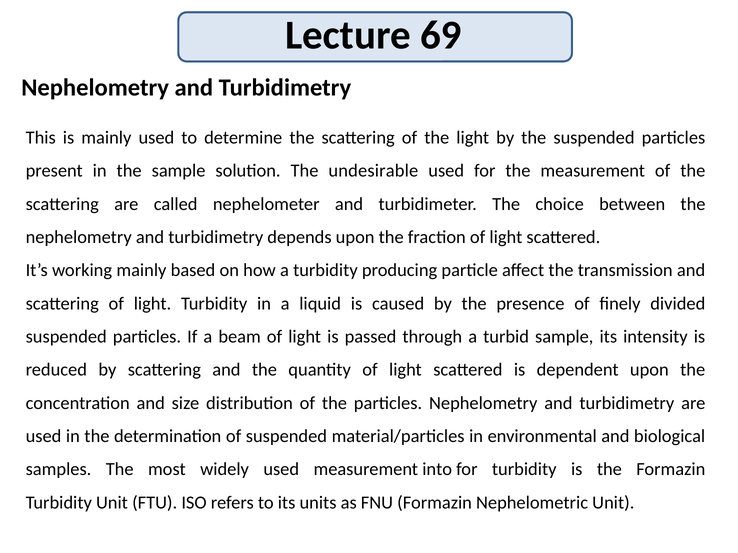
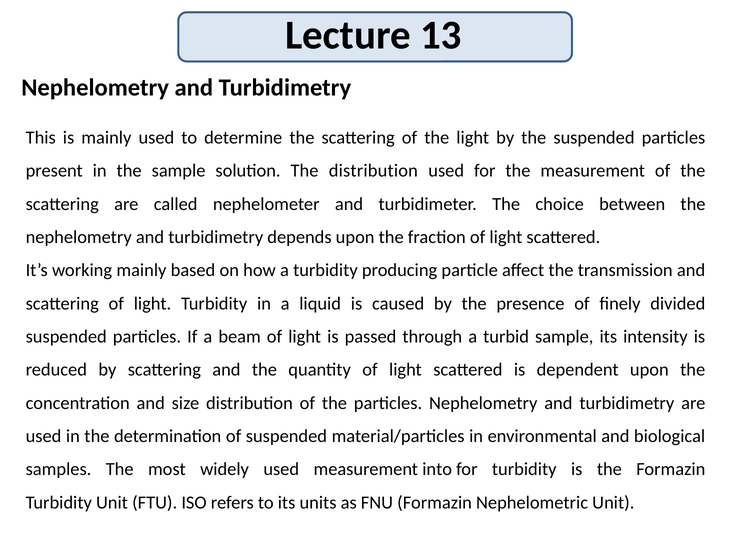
69: 69 -> 13 (441, 35)
The undesirable: undesirable -> distribution (373, 171)
